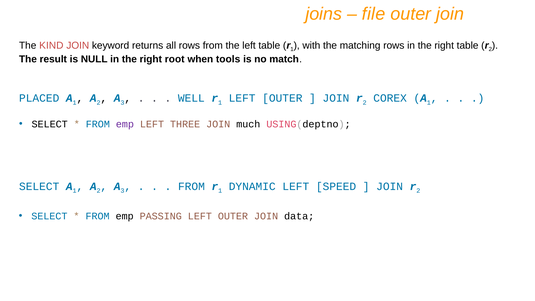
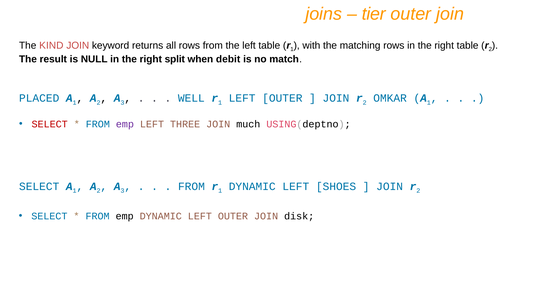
file: file -> tier (374, 14)
root: root -> split (175, 59)
tools: tools -> debit (228, 59)
COREX: COREX -> OMKAR (390, 98)
SELECT colour: black -> red (50, 124)
SPEED: SPEED -> SHOES (336, 186)
emp PASSING: PASSING -> DYNAMIC (161, 216)
data: data -> disk (299, 216)
